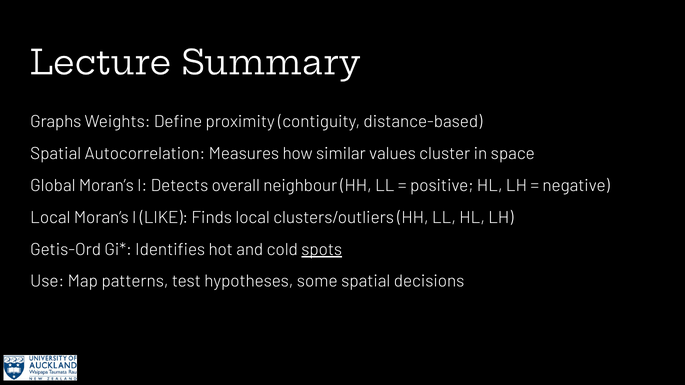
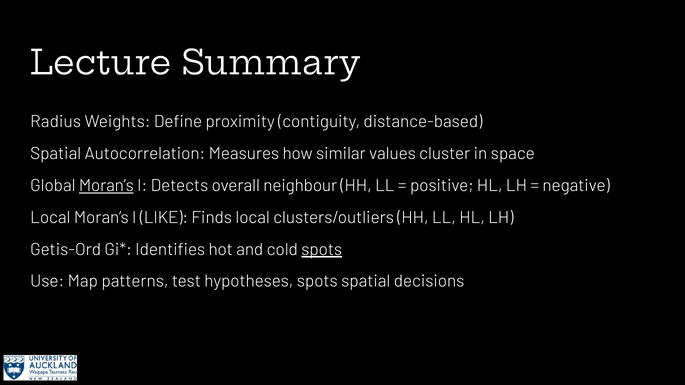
Graphs: Graphs -> Radius (56, 122)
Moran’s underline: none -> present (106, 186)
hypotheses some: some -> spots (317, 282)
